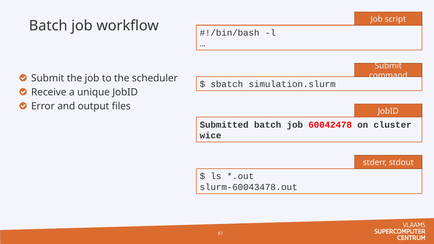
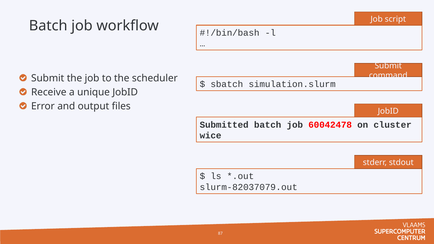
slurm-60043478.out: slurm-60043478.out -> slurm-82037079.out (249, 187)
